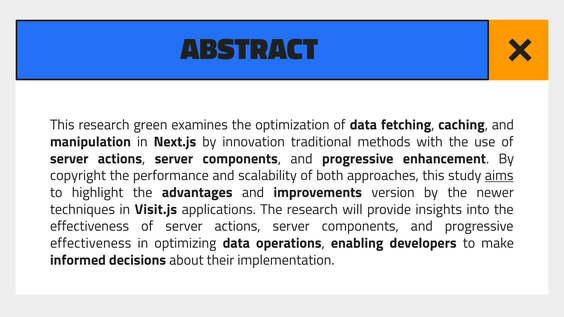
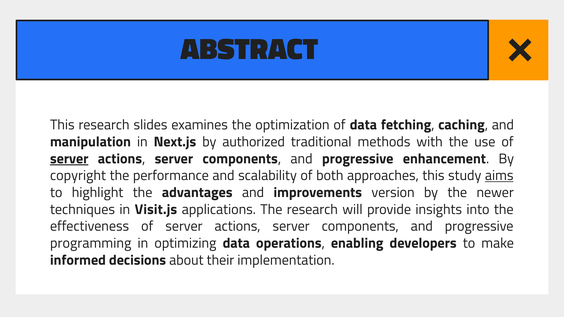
green: green -> slides (150, 125)
innovation: innovation -> authorized (254, 142)
server underline: none -> present (69, 159)
effectiveness: effectiveness -> programming (91, 243)
